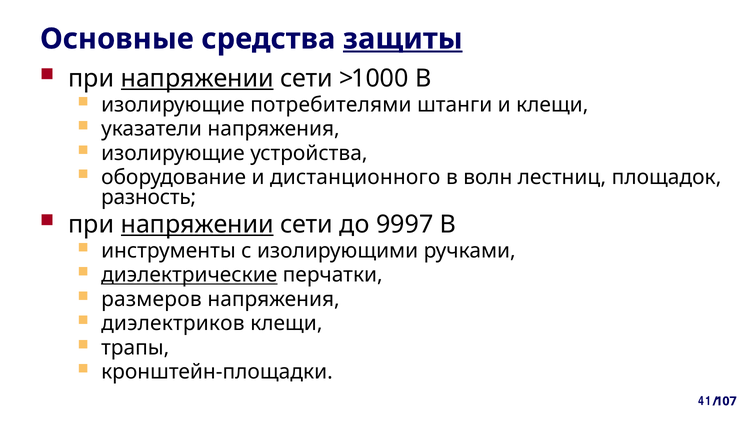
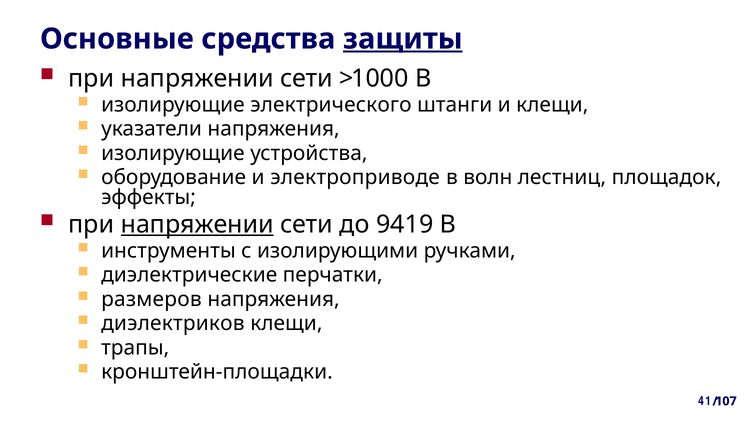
напряжении underline: present -> none (197, 78)
потребителями: потребителями -> электрического (331, 105)
дистанционного: дистанционного -> электроприводе (355, 177)
разность: разность -> эффекты (149, 198)
9997: 9997 -> 9419 (405, 224)
диэлектрические underline: present -> none (189, 275)
